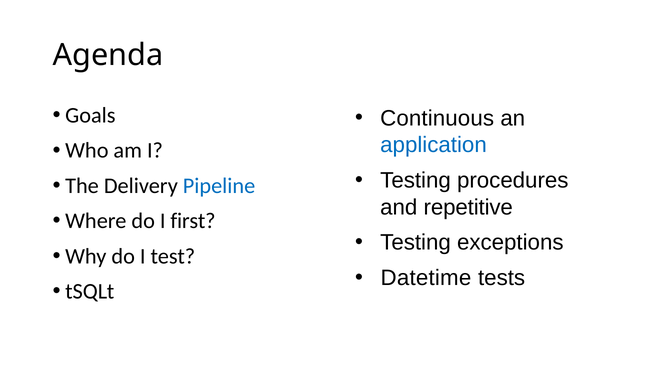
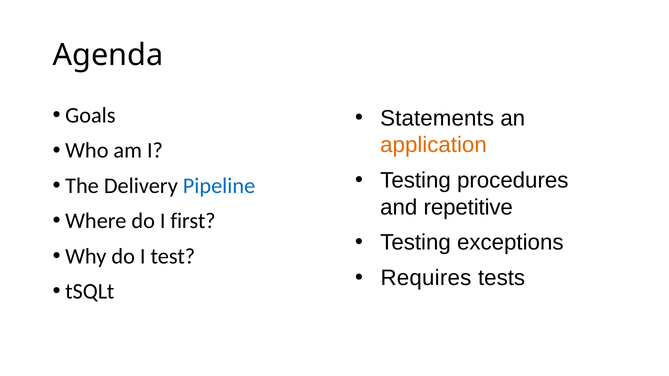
Continuous: Continuous -> Statements (437, 118)
application colour: blue -> orange (434, 145)
Datetime: Datetime -> Requires (426, 278)
